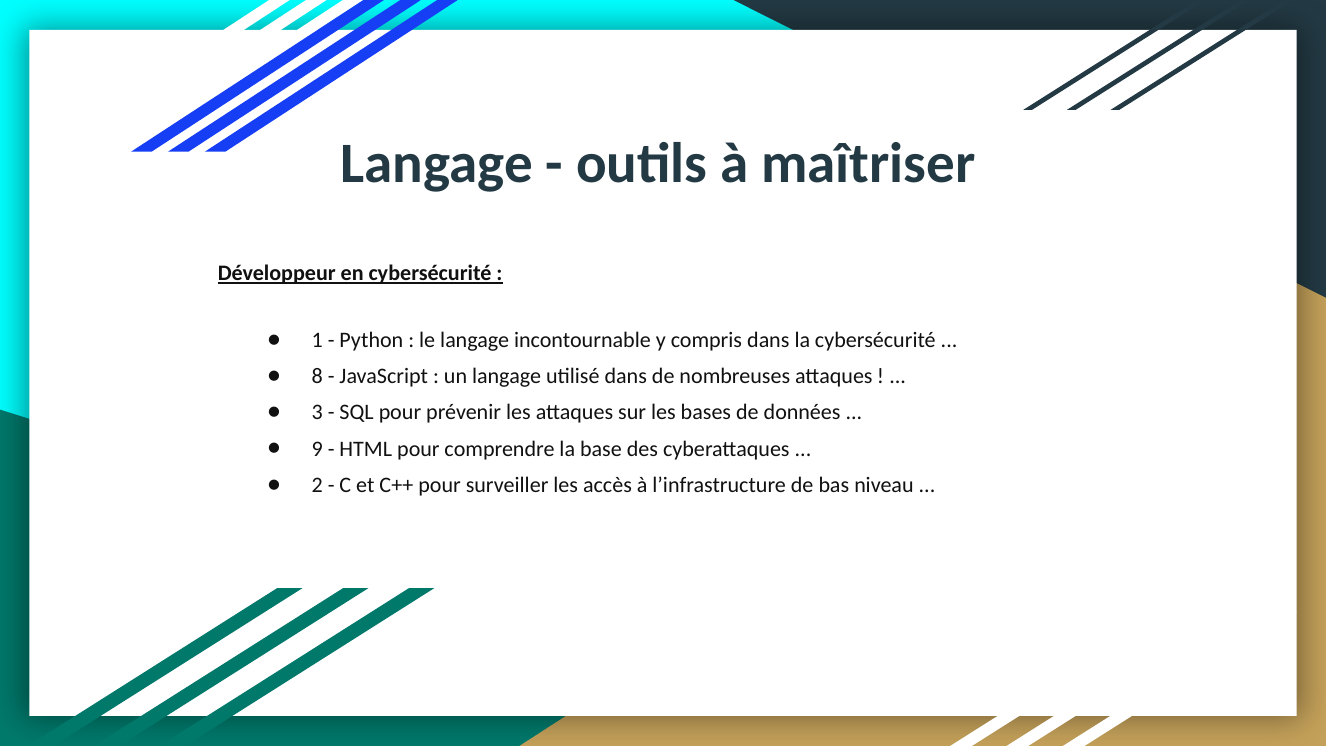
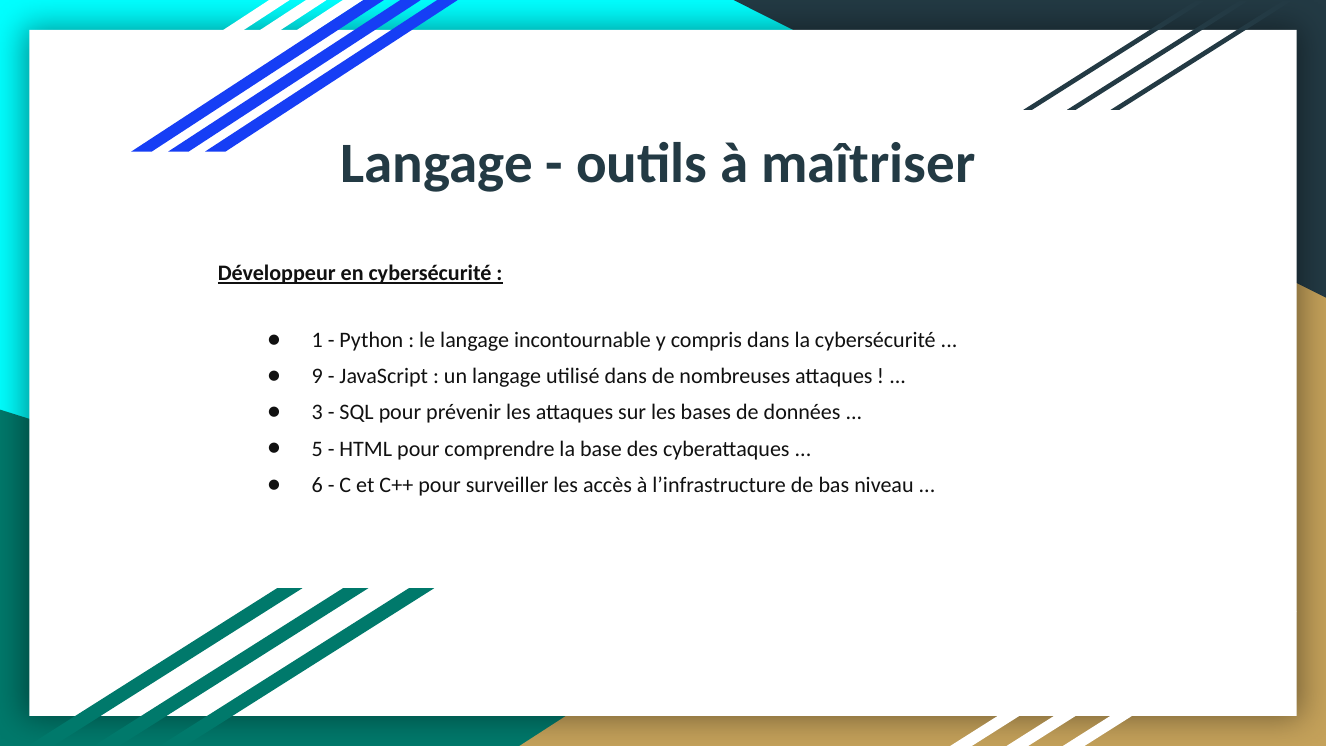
8: 8 -> 9 (317, 376)
9: 9 -> 5 (317, 449)
2: 2 -> 6 (317, 485)
